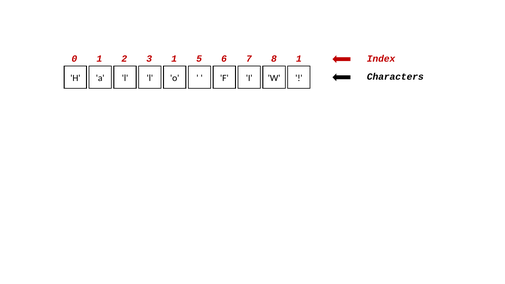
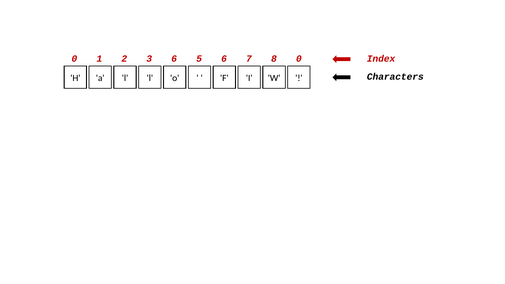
2 1: 1 -> 6 (174, 59)
8 1: 1 -> 0 (299, 59)
